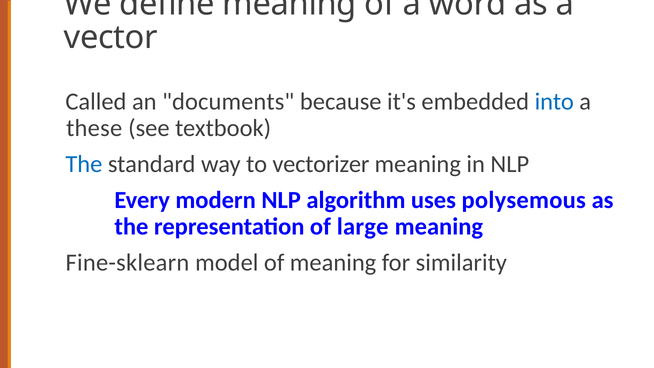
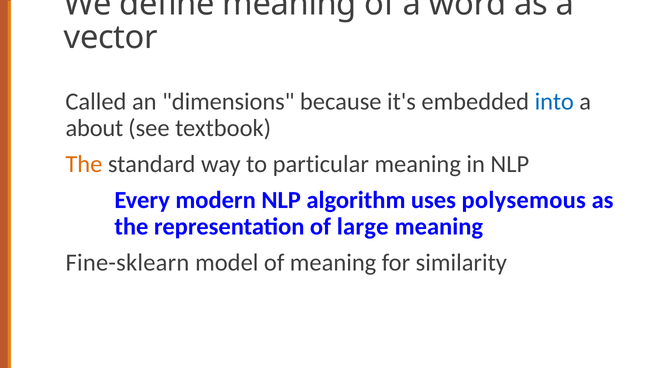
documents: documents -> dimensions (228, 101)
these: these -> about (94, 128)
The colour: blue -> orange (84, 164)
vectorizer: vectorizer -> particular (321, 164)
